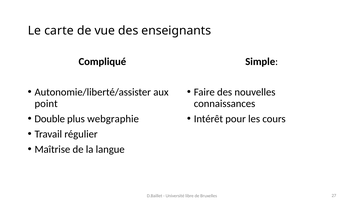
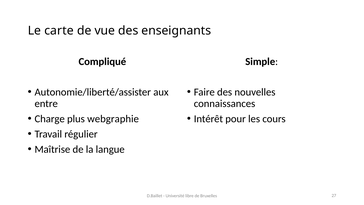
point: point -> entre (46, 103)
Double: Double -> Charge (50, 119)
